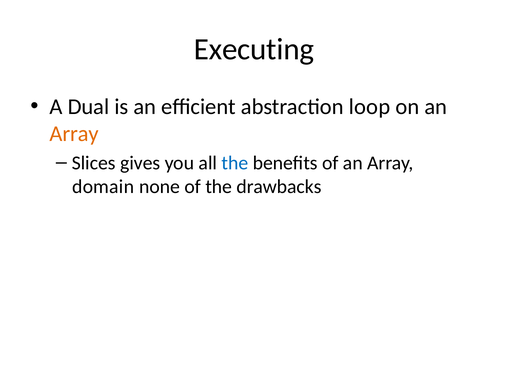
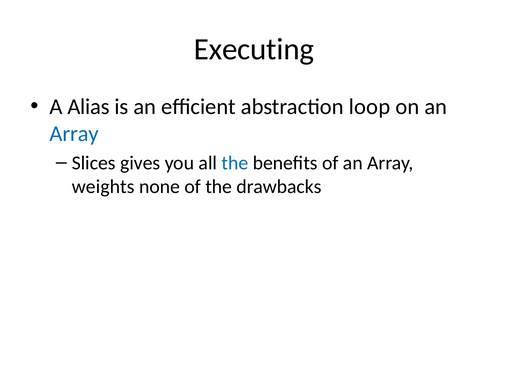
Dual: Dual -> Alias (89, 107)
Array colour: orange -> blue (74, 134)
domain: domain -> weights (103, 186)
